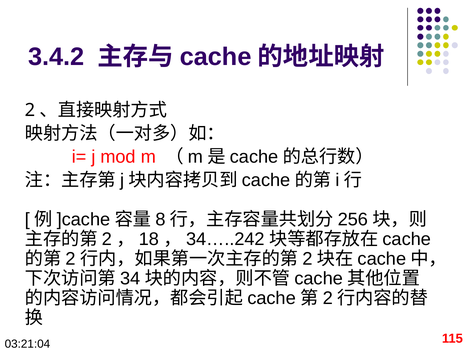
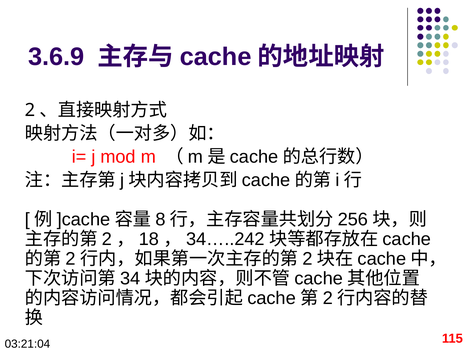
3.4.2: 3.4.2 -> 3.6.9 (56, 57)
